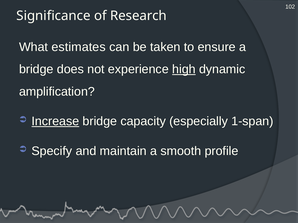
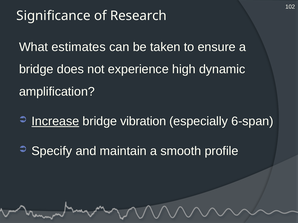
high underline: present -> none (184, 69)
capacity: capacity -> vibration (143, 122)
1-span: 1-span -> 6-span (252, 122)
